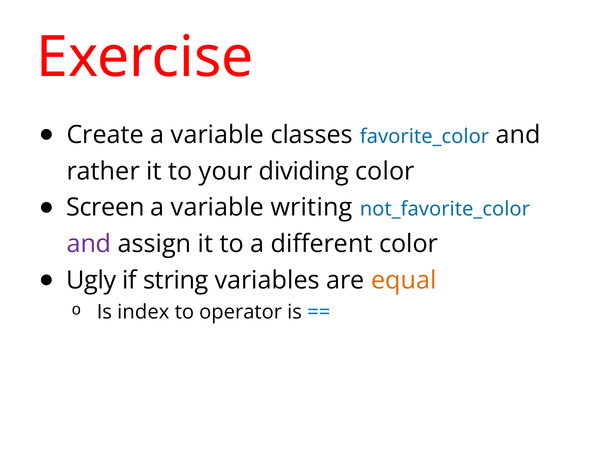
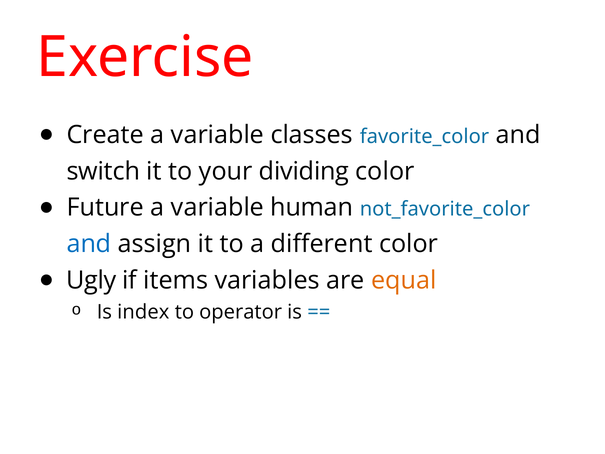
rather: rather -> switch (103, 171)
Screen: Screen -> Future (105, 207)
writing: writing -> human (312, 207)
and colour: purple -> blue (89, 244)
string: string -> items (176, 280)
